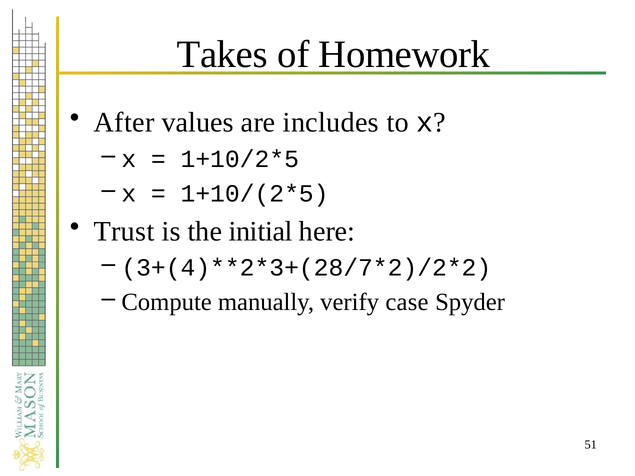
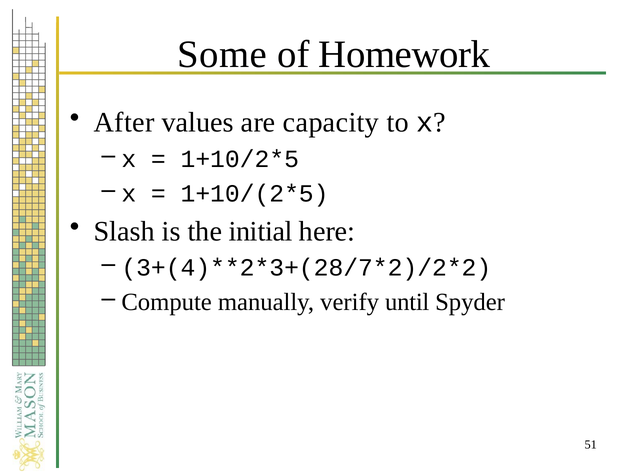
Takes: Takes -> Some (222, 55)
includes: includes -> capacity (331, 123)
Trust: Trust -> Slash (124, 231)
case: case -> until (407, 302)
